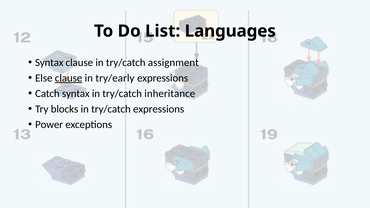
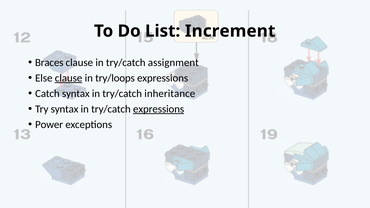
Languages: Languages -> Increment (230, 31)
Syntax: Syntax -> Braces (49, 63)
try/early: try/early -> try/loops (115, 78)
Try blocks: blocks -> syntax (65, 109)
expressions underline: none -> present (159, 109)
